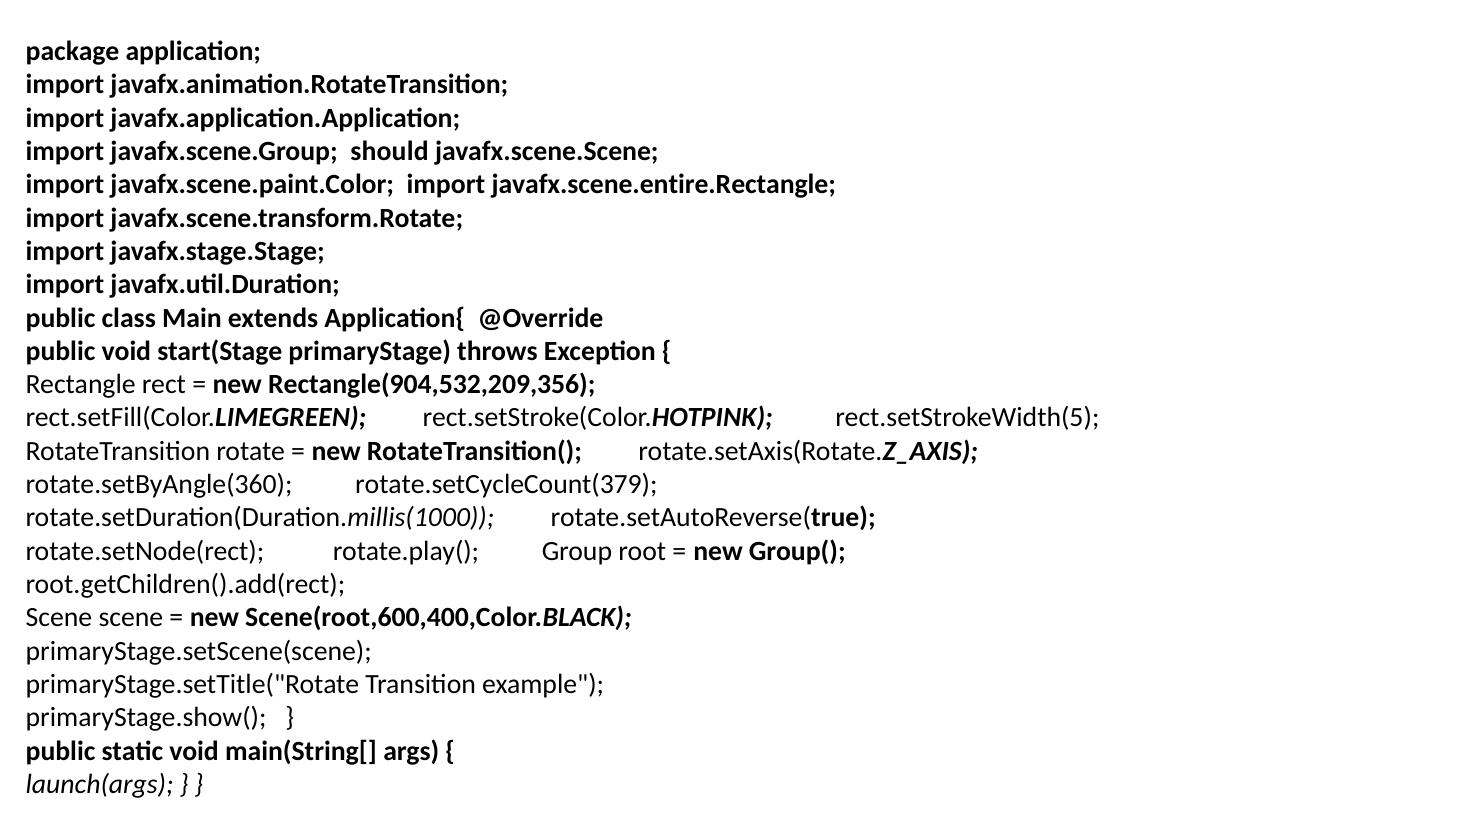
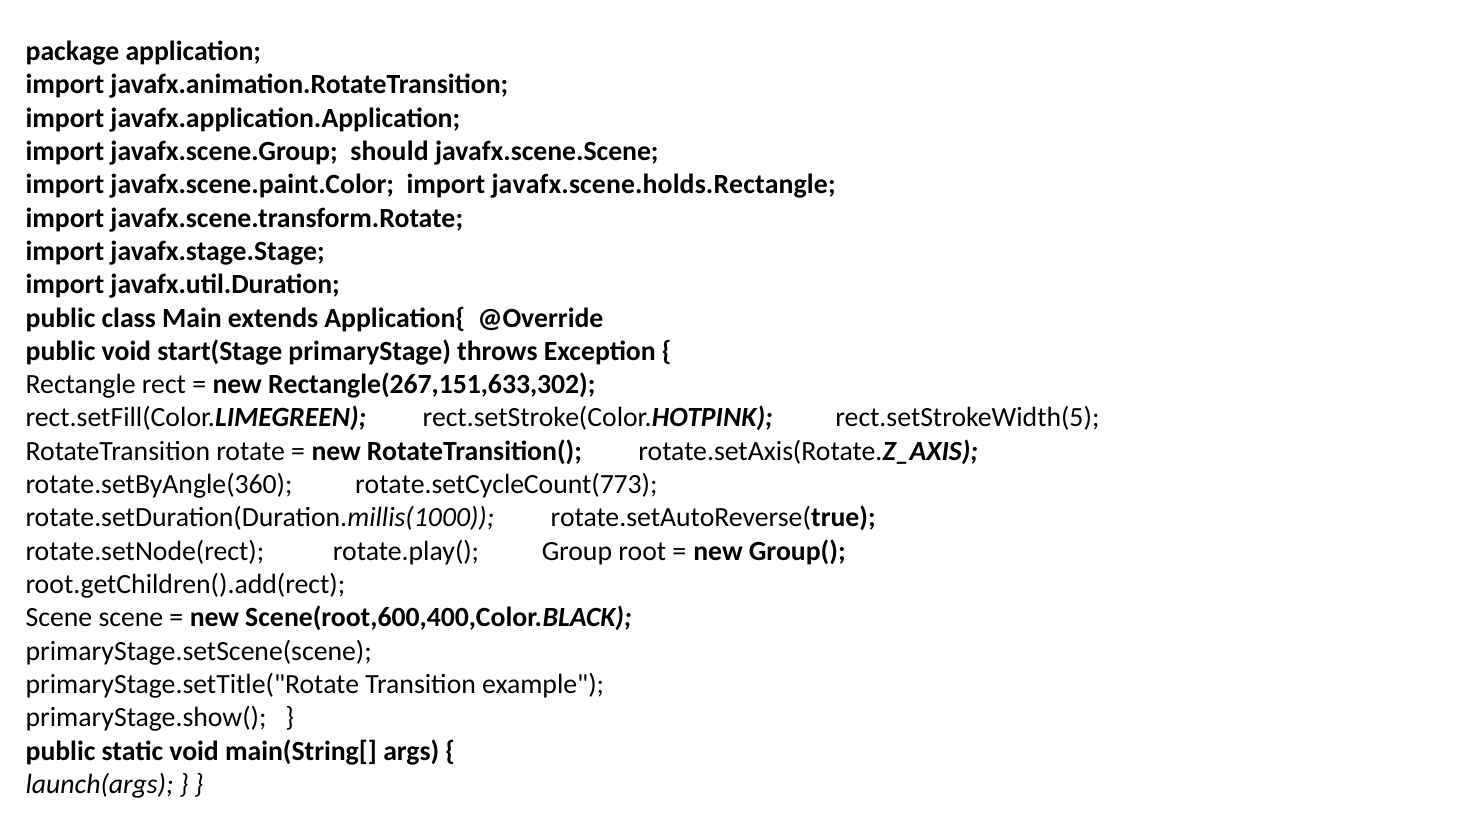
javafx.scene.entire.Rectangle: javafx.scene.entire.Rectangle -> javafx.scene.holds.Rectangle (664, 184)
Rectangle(904,532,209,356: Rectangle(904,532,209,356 -> Rectangle(267,151,633,302 (432, 384)
rotate.setCycleCount(379: rotate.setCycleCount(379 -> rotate.setCycleCount(773 (506, 484)
